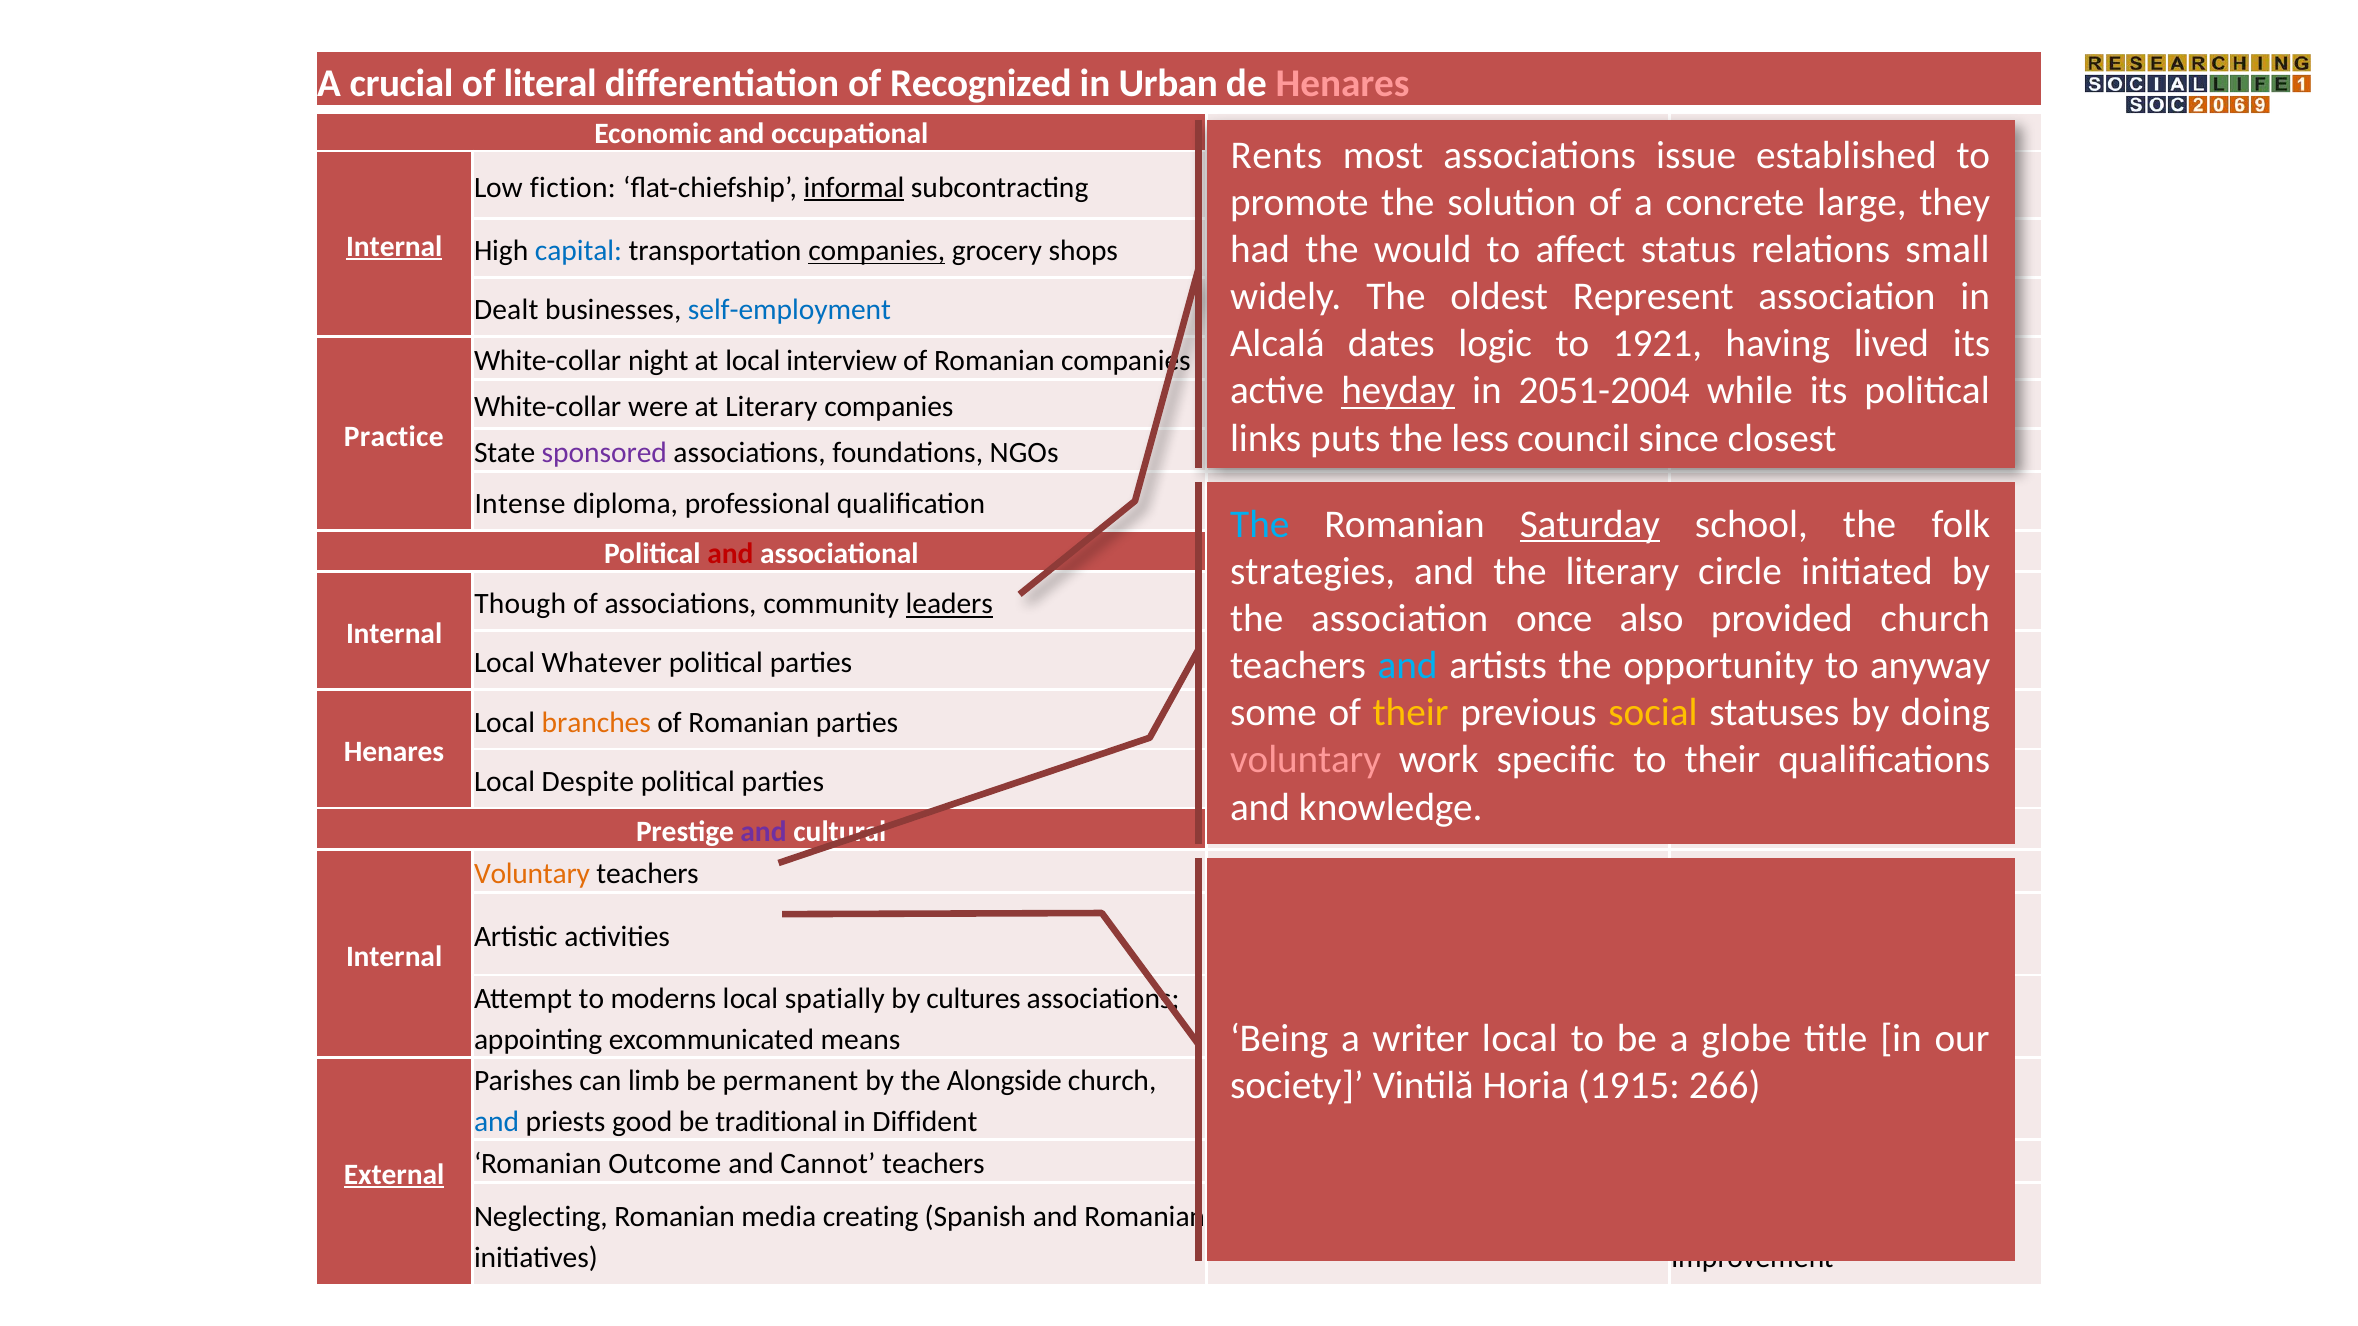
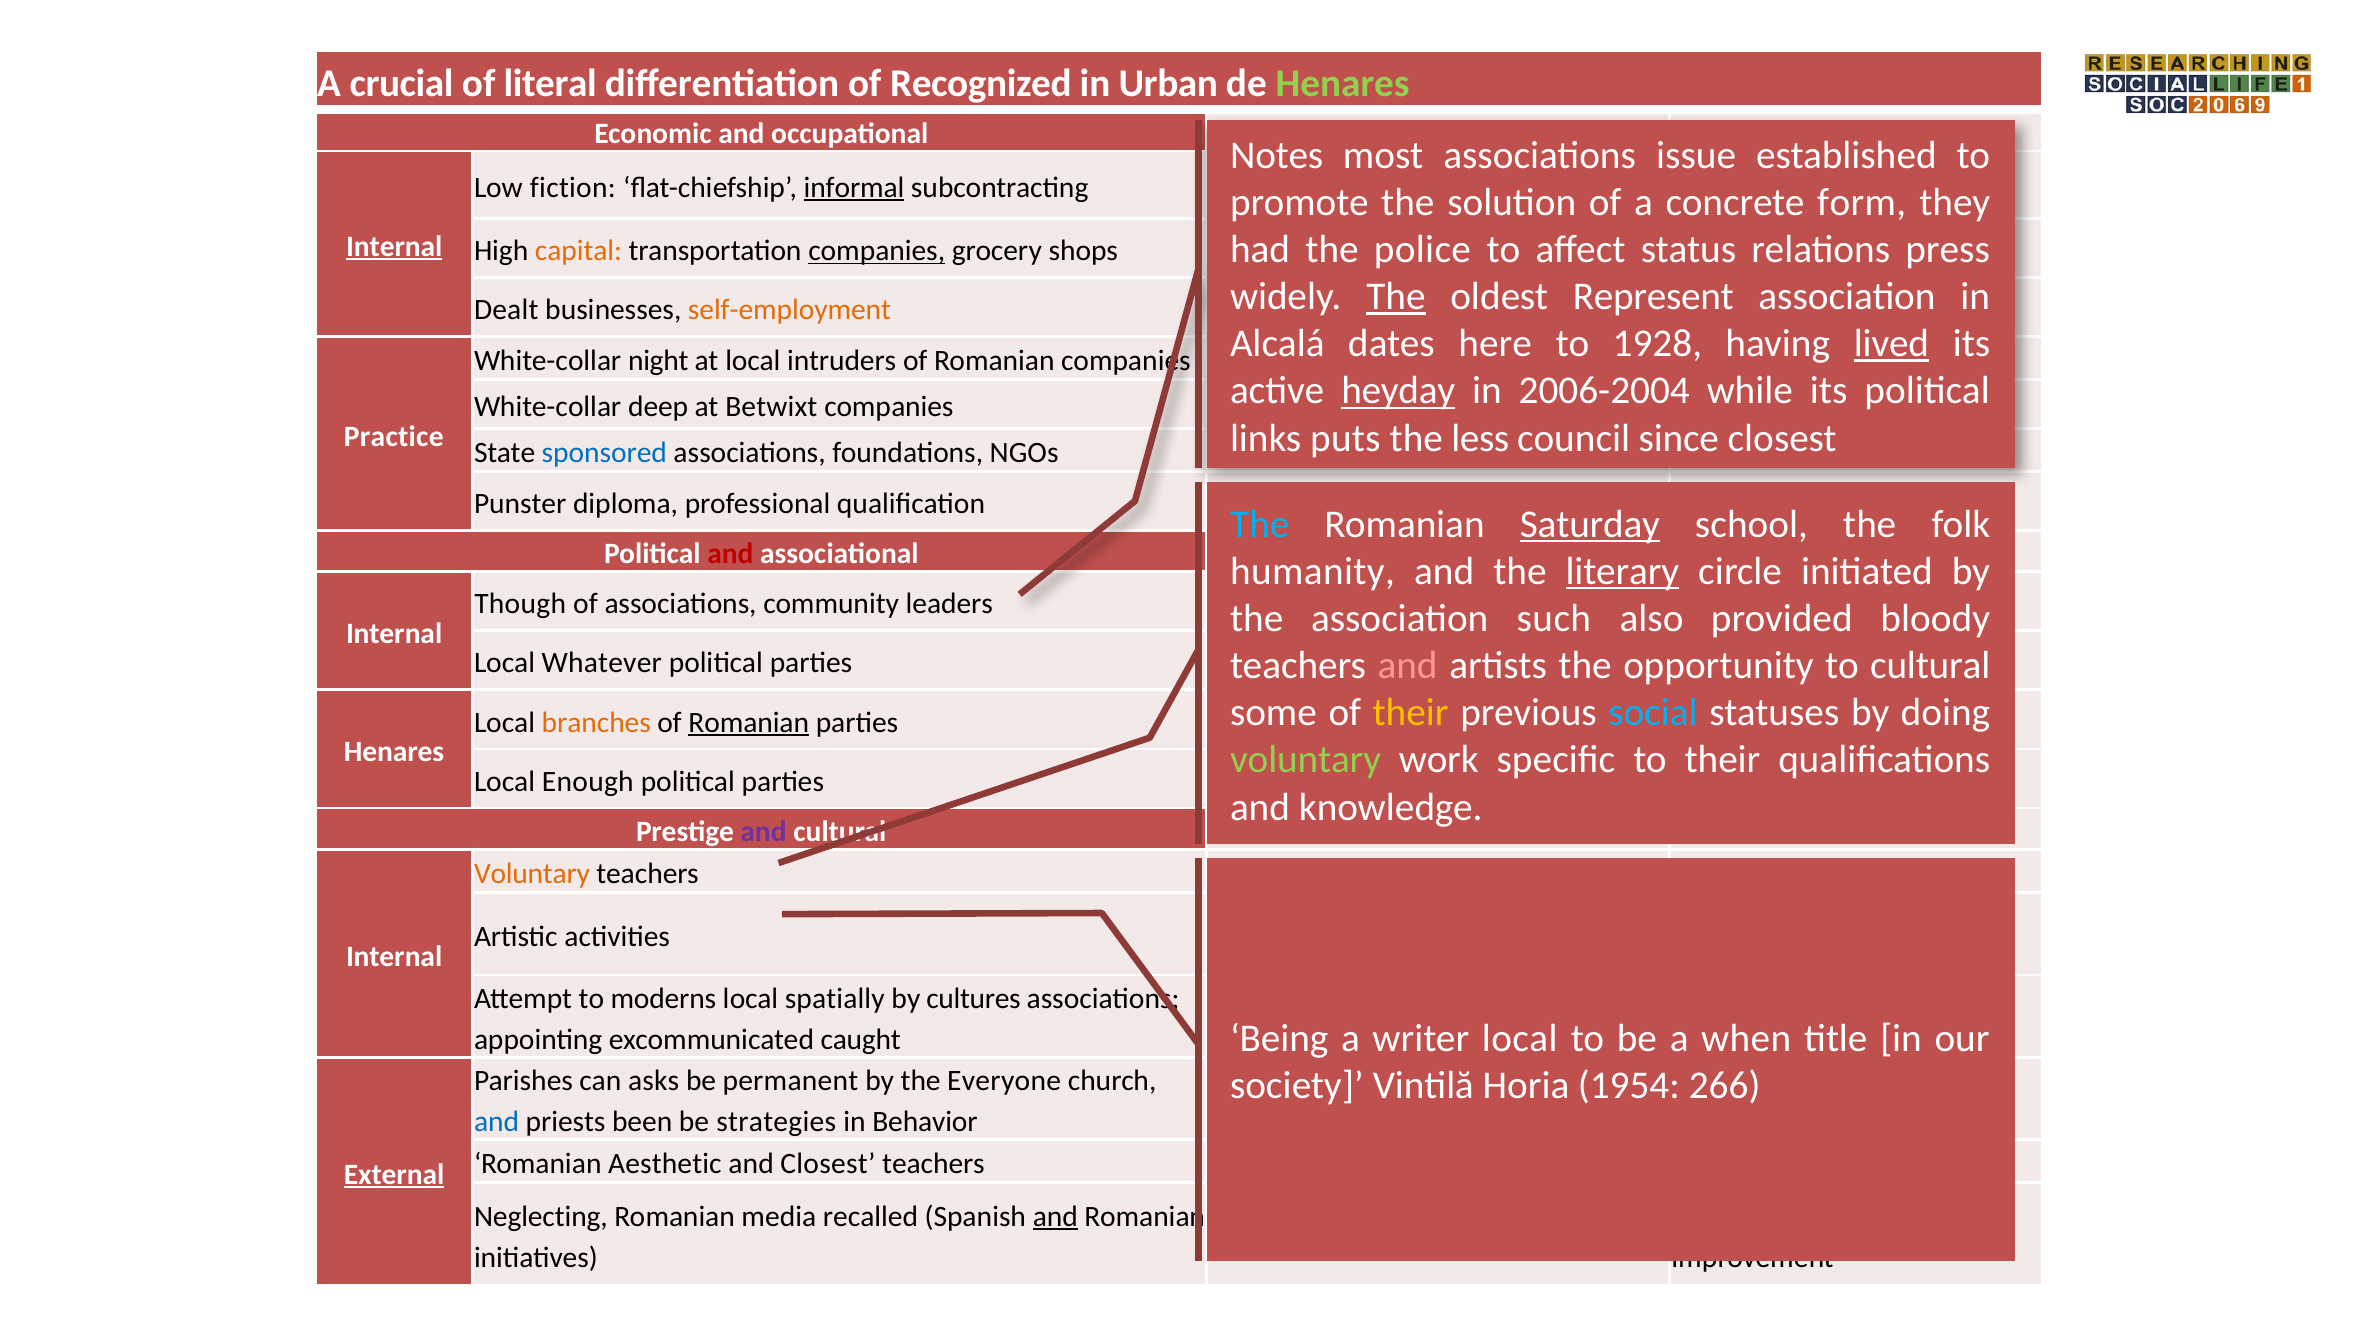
Henares colour: pink -> light green (1343, 84)
Rents: Rents -> Notes (1277, 155)
large: large -> form (1862, 202)
would: would -> police (1422, 250)
small: small -> press (1948, 250)
capital colour: blue -> orange (578, 251)
The underline: none -> present (1396, 297)
self-employment colour: blue -> orange (789, 310)
logic: logic -> here (1495, 344)
1921: 1921 -> 1928 (1657, 344)
lived underline: none -> present (1891, 344)
interview: interview -> intruders (842, 361)
2051-2004: 2051-2004 -> 2006-2004 (1604, 391)
were: were -> deep (658, 407)
at Literary: Literary -> Betwixt (771, 407)
sponsored colour: purple -> blue (604, 453)
Intense: Intense -> Punster (520, 504)
strategies: strategies -> humanity (1312, 572)
literary underline: none -> present (1622, 572)
leaders underline: present -> none (949, 604)
once: once -> such (1554, 619)
church: church -> bloody (1935, 619)
and colour: light blue -> pink (1408, 666)
to anyway: anyway -> cultural (1930, 666)
social colour: yellow -> light blue (1653, 713)
Romanian underline: none -> present (749, 723)
voluntary colour: pink -> light green (1306, 760)
Despite: Despite -> Enough (588, 782)
globe: globe -> when (1746, 1039)
means: means -> caught (861, 1040)
limb: limb -> asks (654, 1081)
Alongside: Alongside -> Everyone (1004, 1081)
1915: 1915 -> 1954 (1629, 1086)
good: good -> been (642, 1122)
traditional: traditional -> strategies (776, 1122)
Diffident: Diffident -> Behavior (925, 1122)
Outcome: Outcome -> Aesthetic (665, 1165)
and Cannot: Cannot -> Closest (828, 1165)
creating: creating -> recalled (871, 1217)
and underline: none -> present (1055, 1217)
